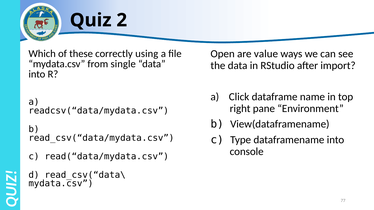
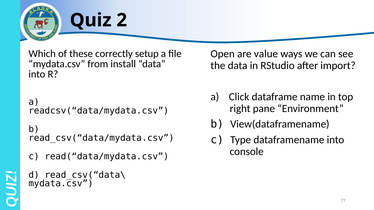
using: using -> setup (147, 54)
single: single -> install (123, 64)
